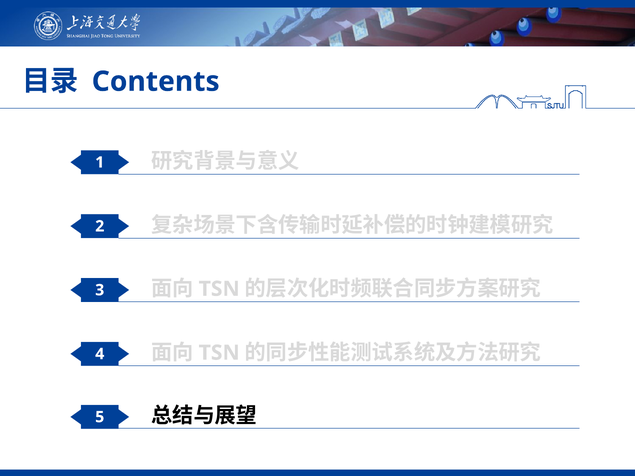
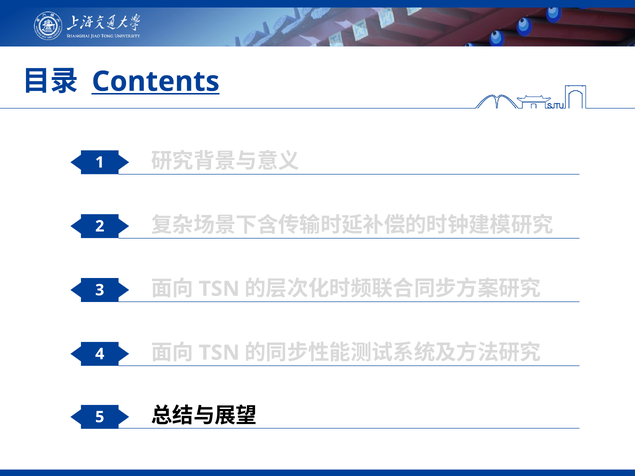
Contents underline: none -> present (156, 82)
